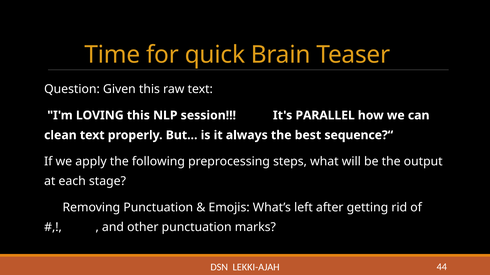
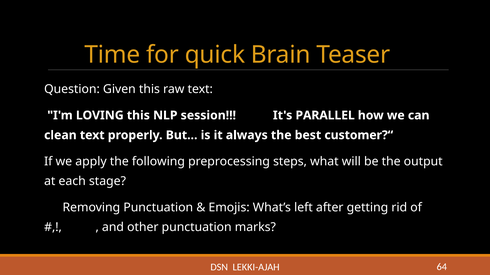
sequence?“: sequence?“ -> customer?“ (359, 135)
44: 44 -> 64 (442, 268)
